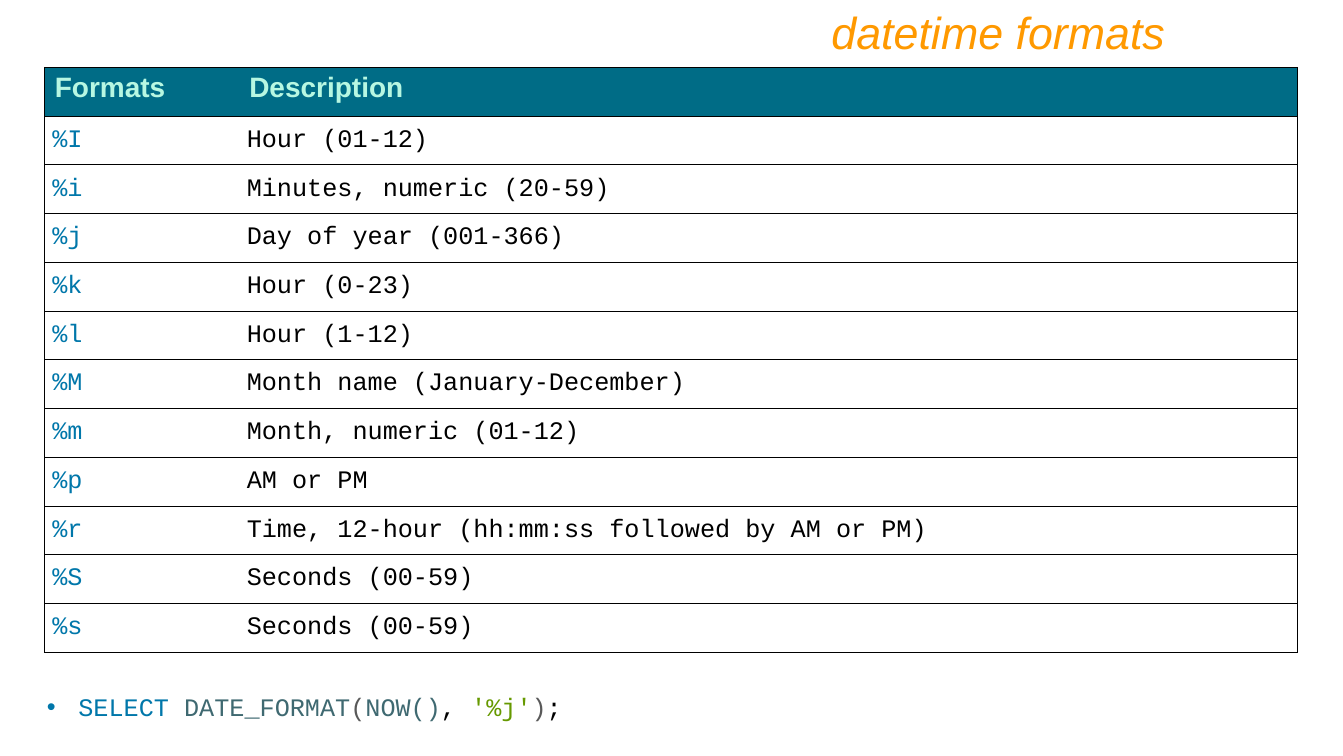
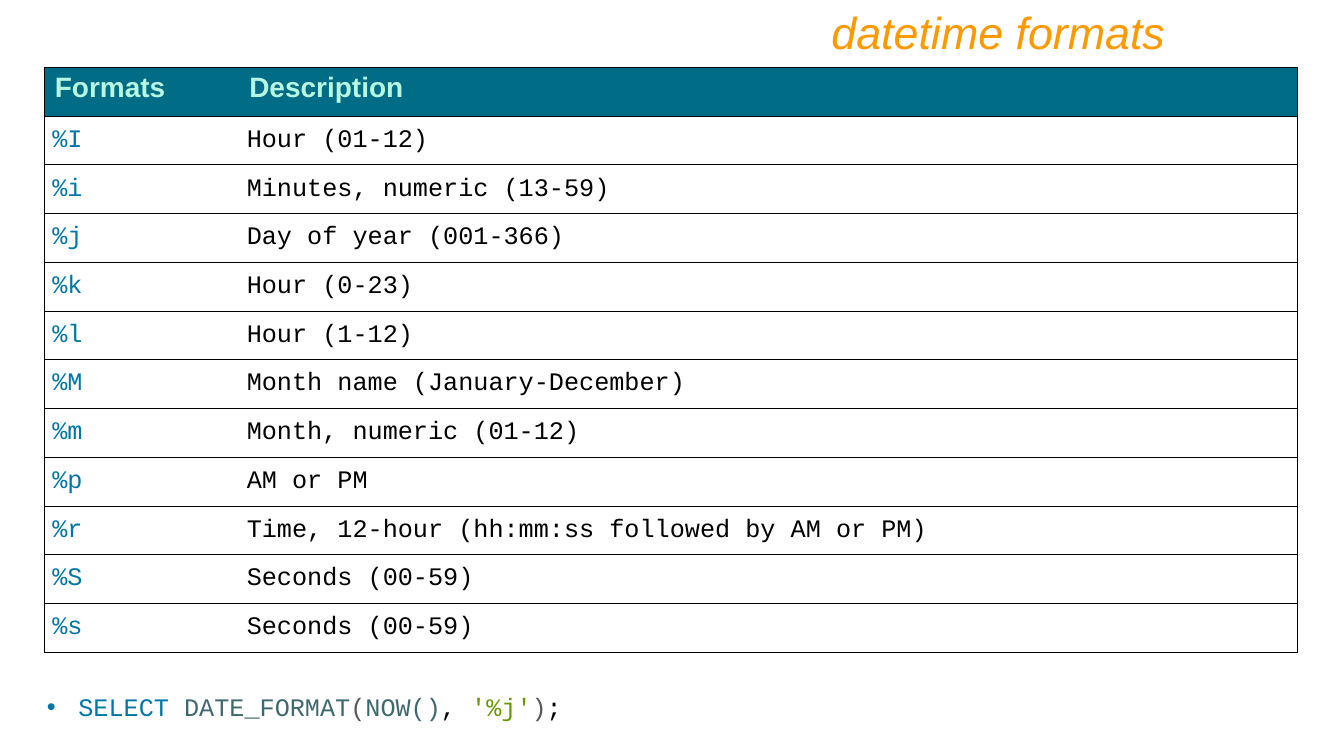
20-59: 20-59 -> 13-59 (557, 188)
